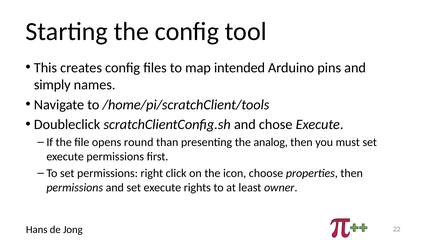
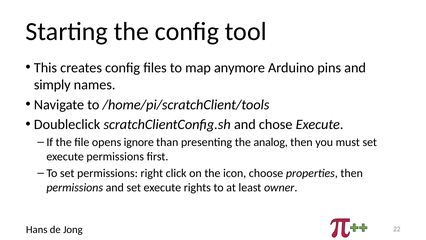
intended: intended -> anymore (240, 68)
round: round -> ignore (139, 142)
